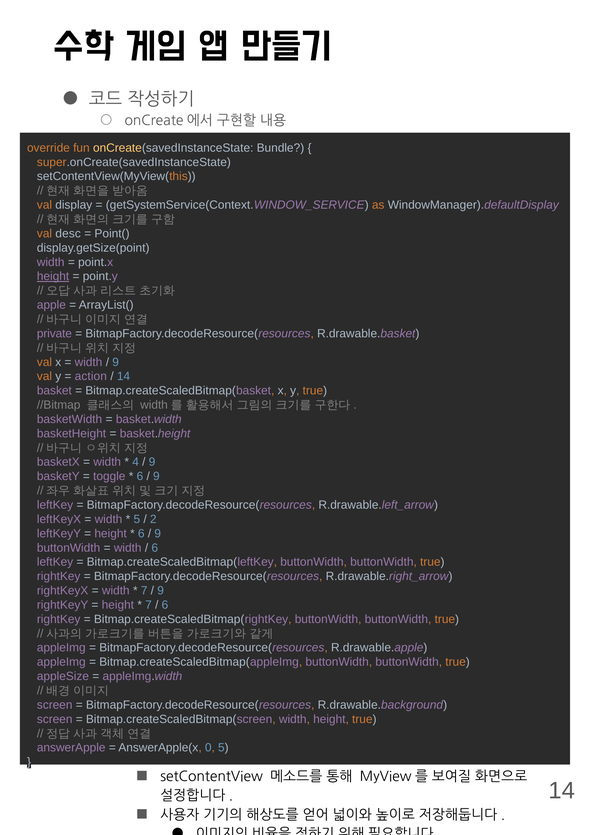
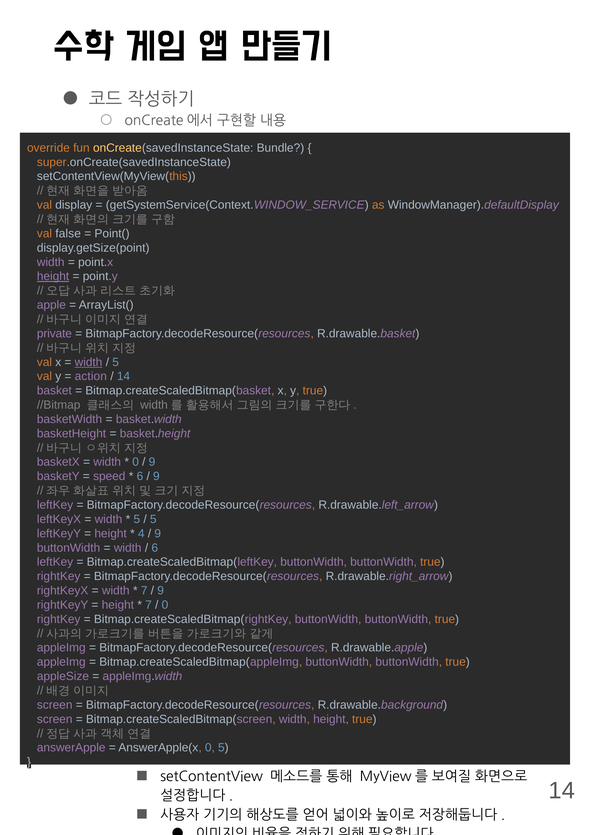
desc: desc -> false (68, 233)
width underline: none -> present (89, 362)
9: 9 -> 5 (116, 362)
4: 4 -> 0 (136, 462)
toggle: toggle -> speed (109, 476)
2: 2 -> 5 (153, 519)
6: 6 -> 4 (141, 533)
6: 6 -> 0 (165, 604)
